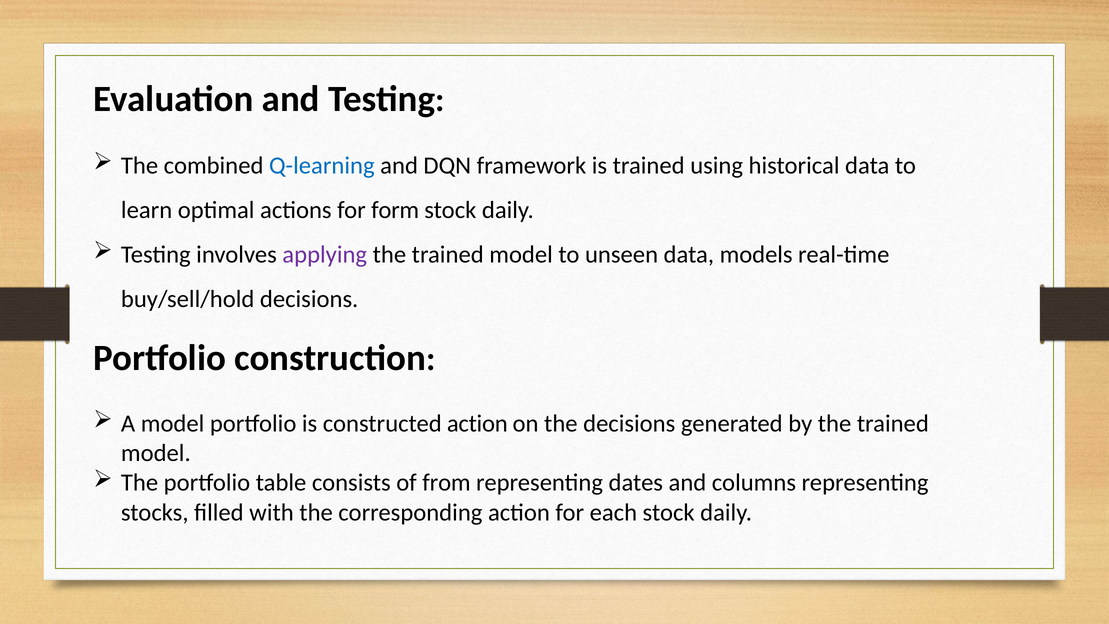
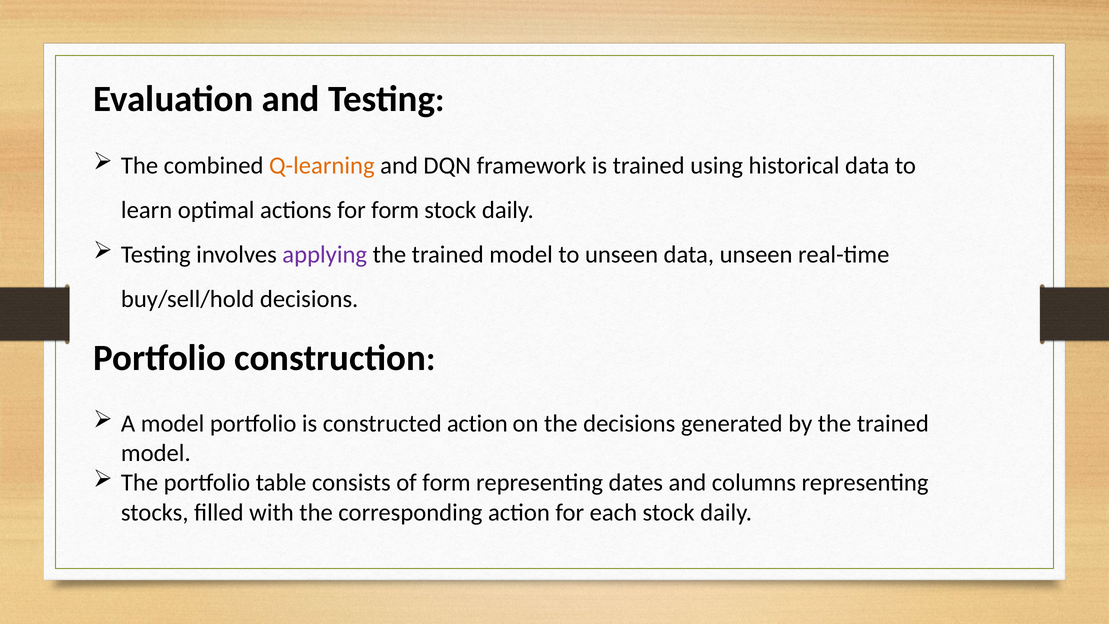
Q-learning colour: blue -> orange (322, 166)
data models: models -> unseen (756, 254)
of from: from -> form (446, 483)
